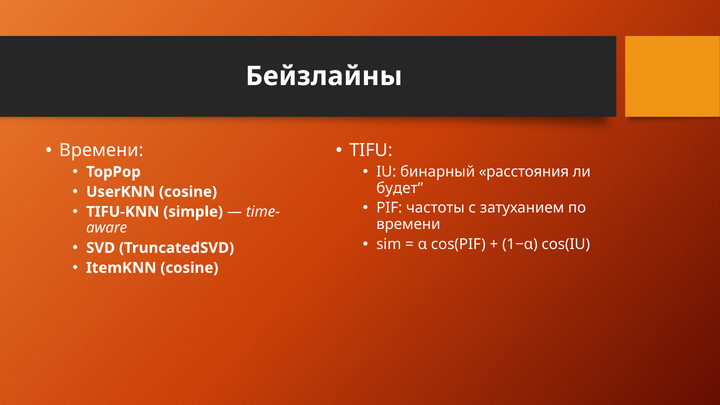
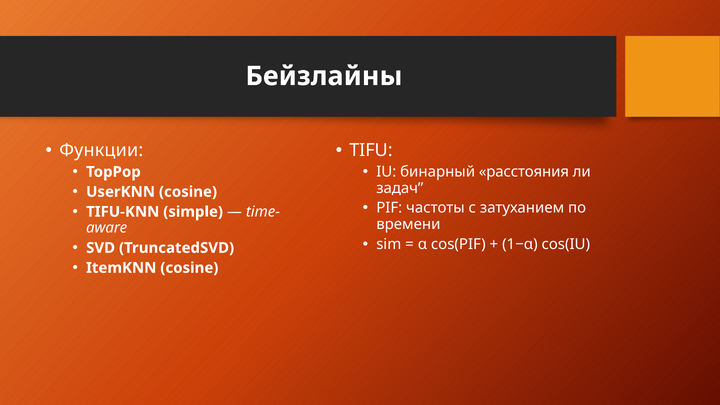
Времени: Времени -> Функции (101, 150)
будет: будет -> задач (400, 188)
